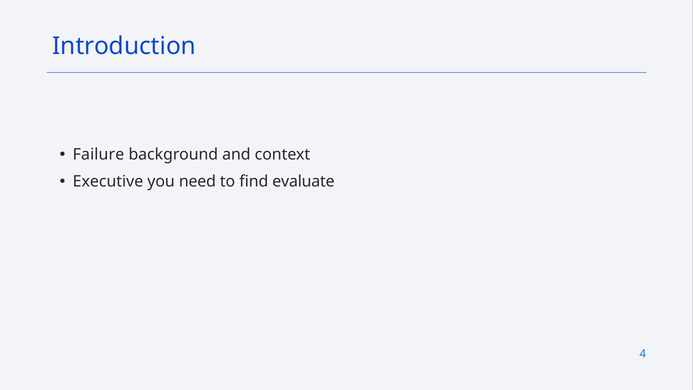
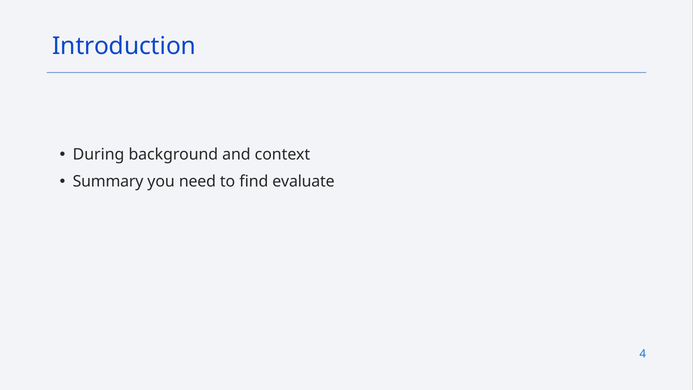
Failure: Failure -> During (99, 154)
Executive: Executive -> Summary (108, 182)
